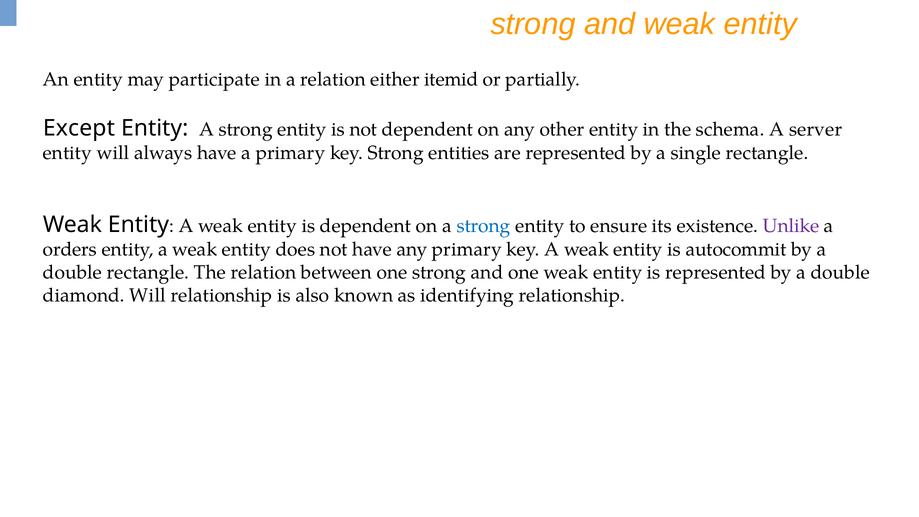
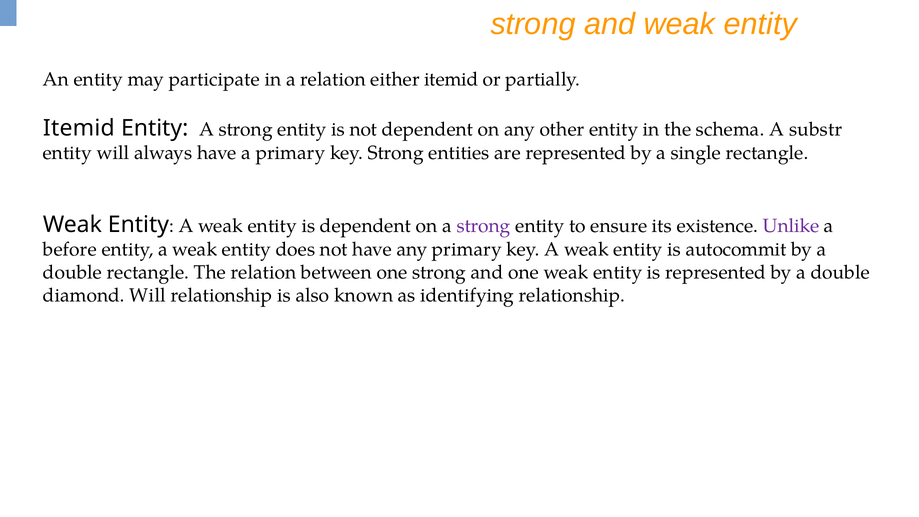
Except: Except -> Itemid (79, 128)
server: server -> substr (816, 129)
strong colour: blue -> purple (484, 226)
orders: orders -> before (70, 249)
